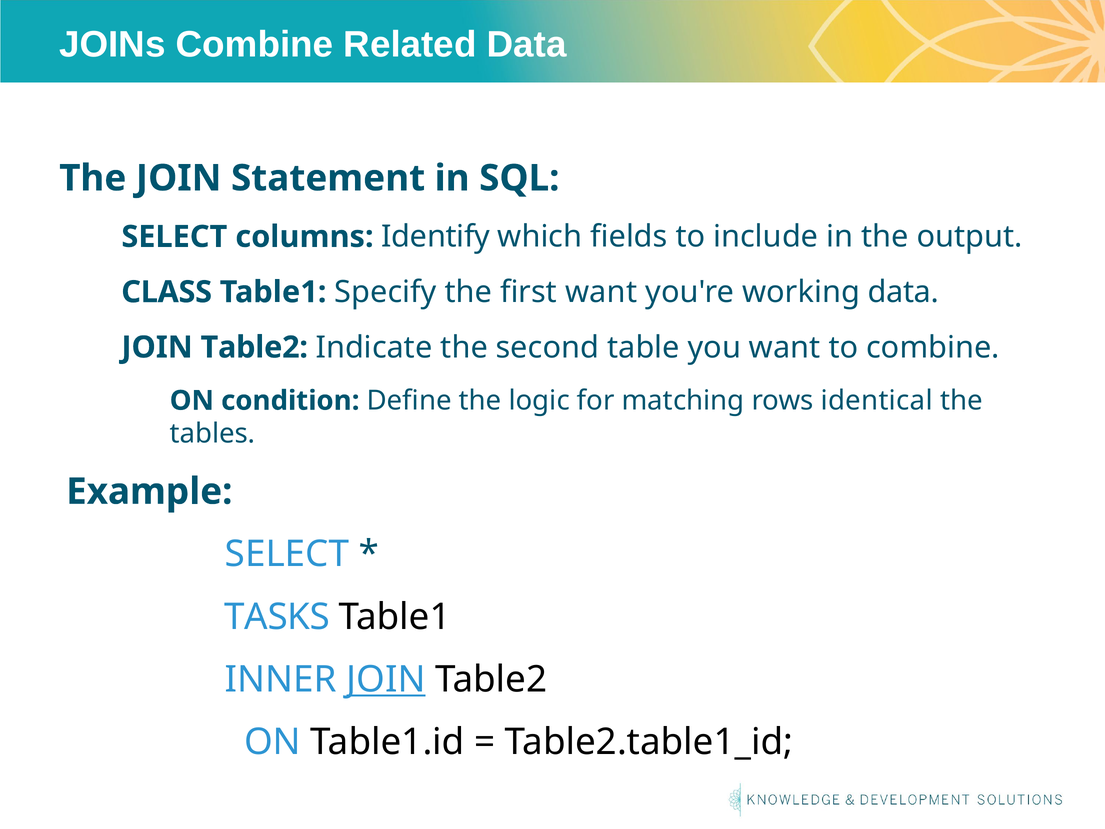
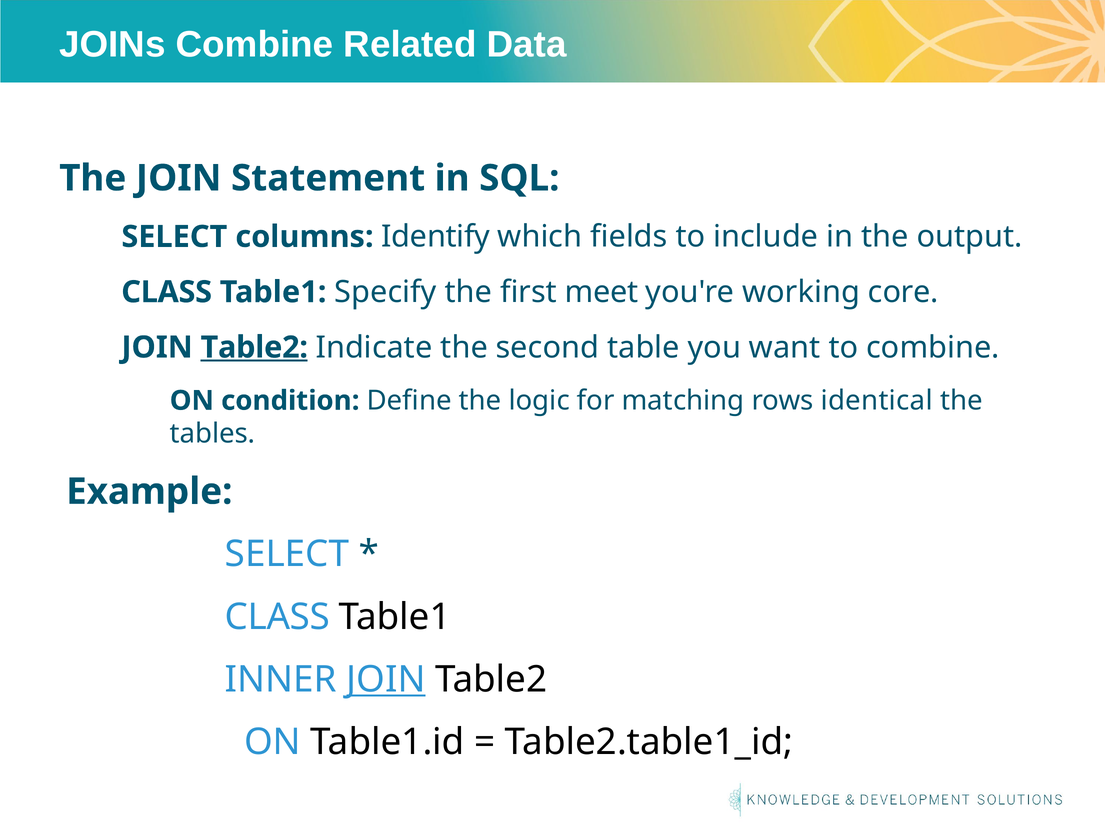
first want: want -> meet (601, 292)
working data: data -> core (903, 292)
Table2 underline: none -> present (254, 347)
TASKS: TASKS -> CLASS (277, 617)
